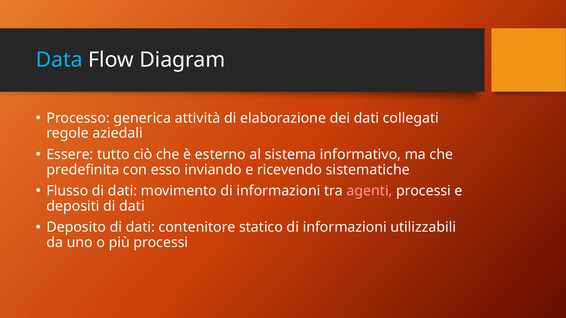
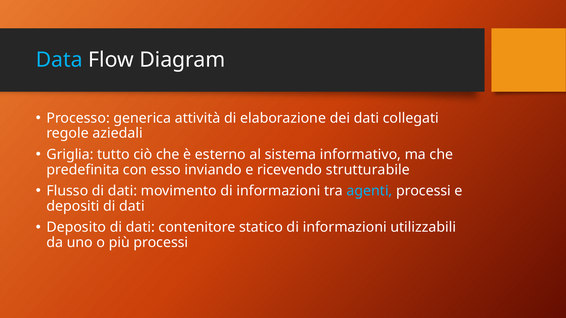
Essere: Essere -> Griglia (70, 155)
sistematiche: sistematiche -> strutturabile (368, 170)
agenti colour: pink -> light blue (369, 191)
